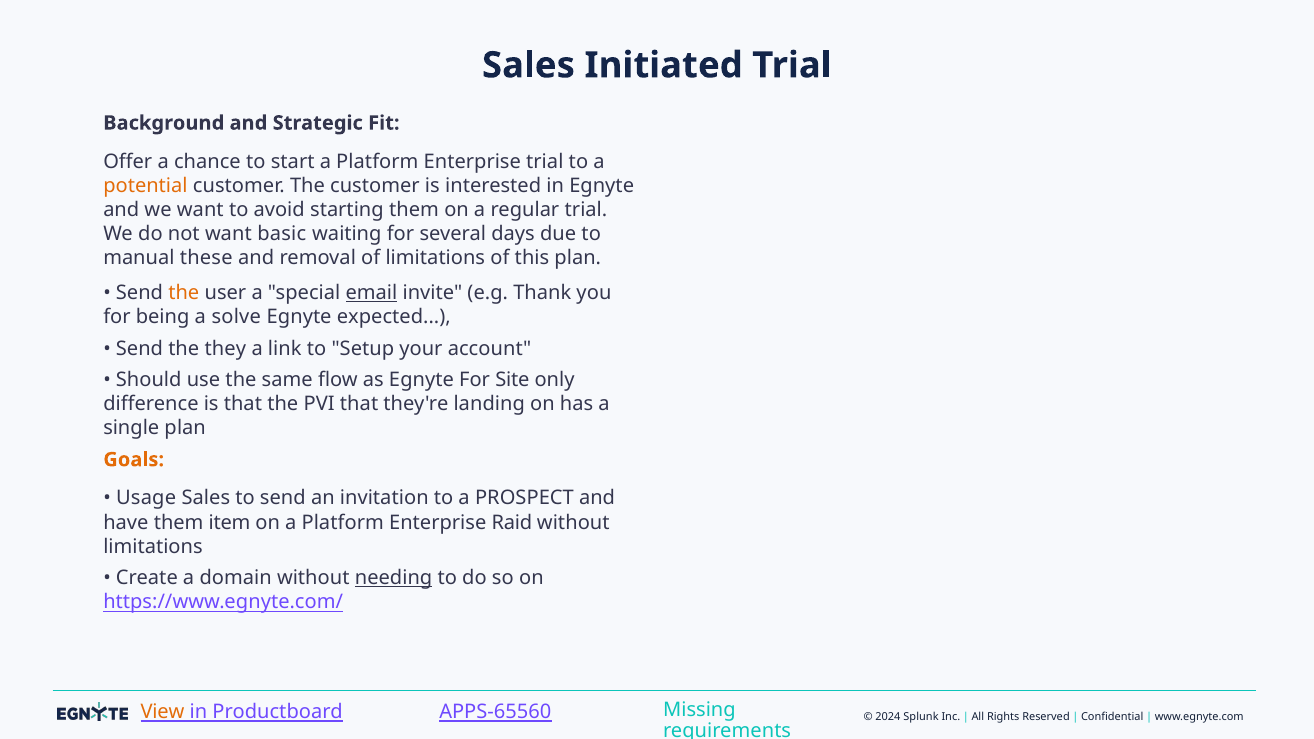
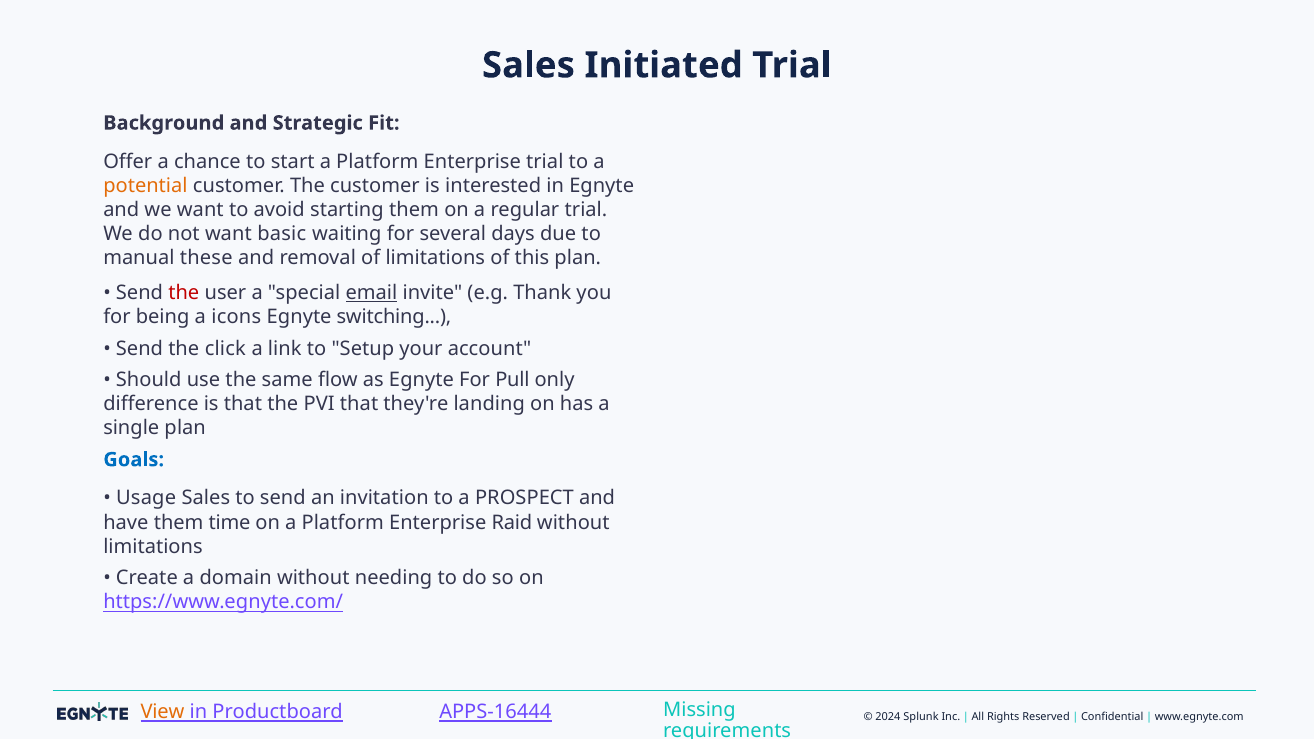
the colour: orange -> red (184, 293)
solve: solve -> icons (236, 317)
expected: expected -> switching (394, 317)
they: they -> click (225, 349)
Site: Site -> Pull (512, 380)
Goals colour: orange -> blue (134, 460)
item: item -> time (230, 523)
needing underline: present -> none (394, 578)
APPS-65560: APPS-65560 -> APPS-16444 (495, 712)
